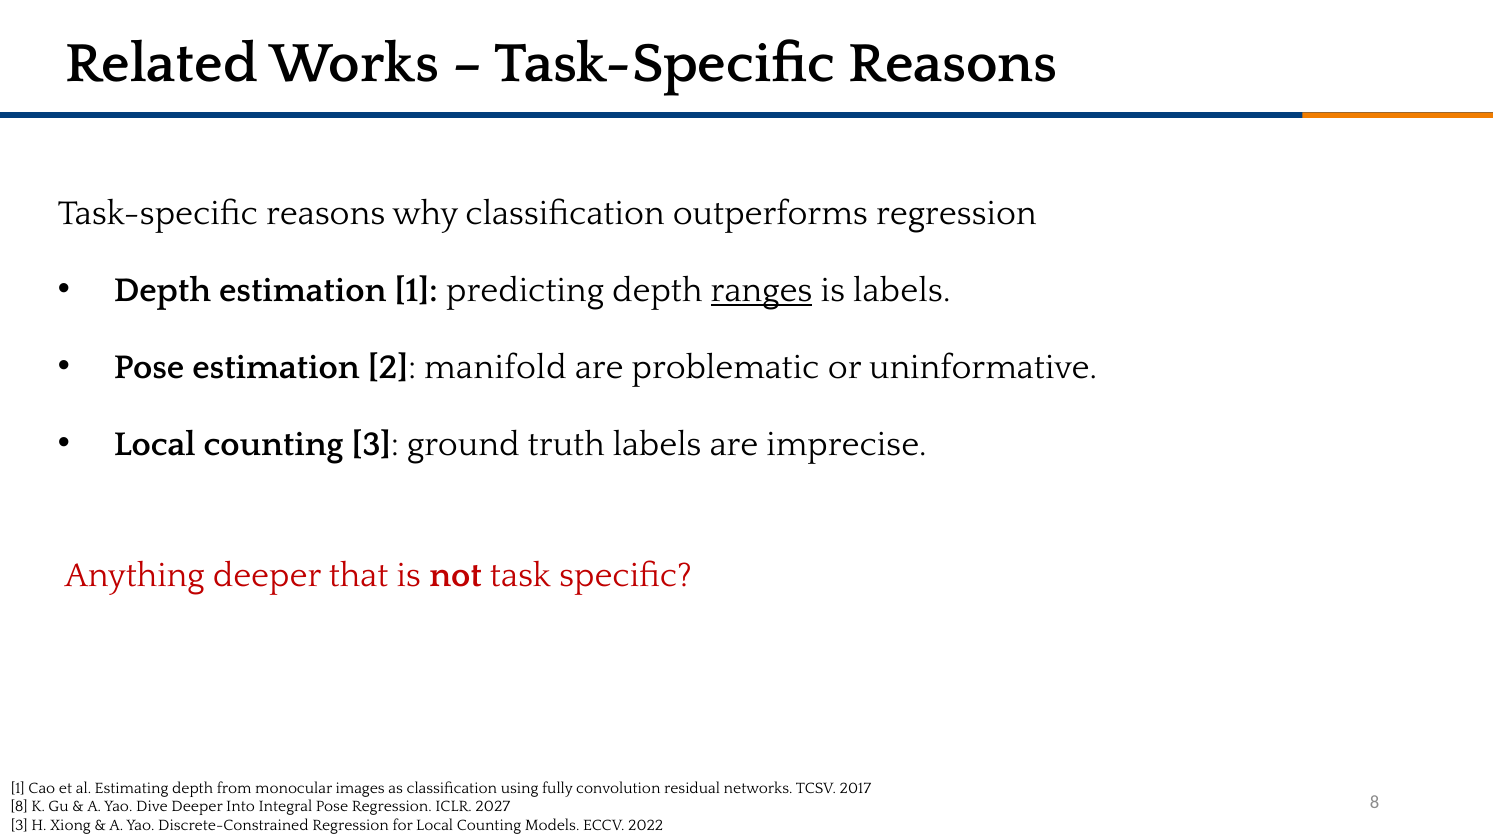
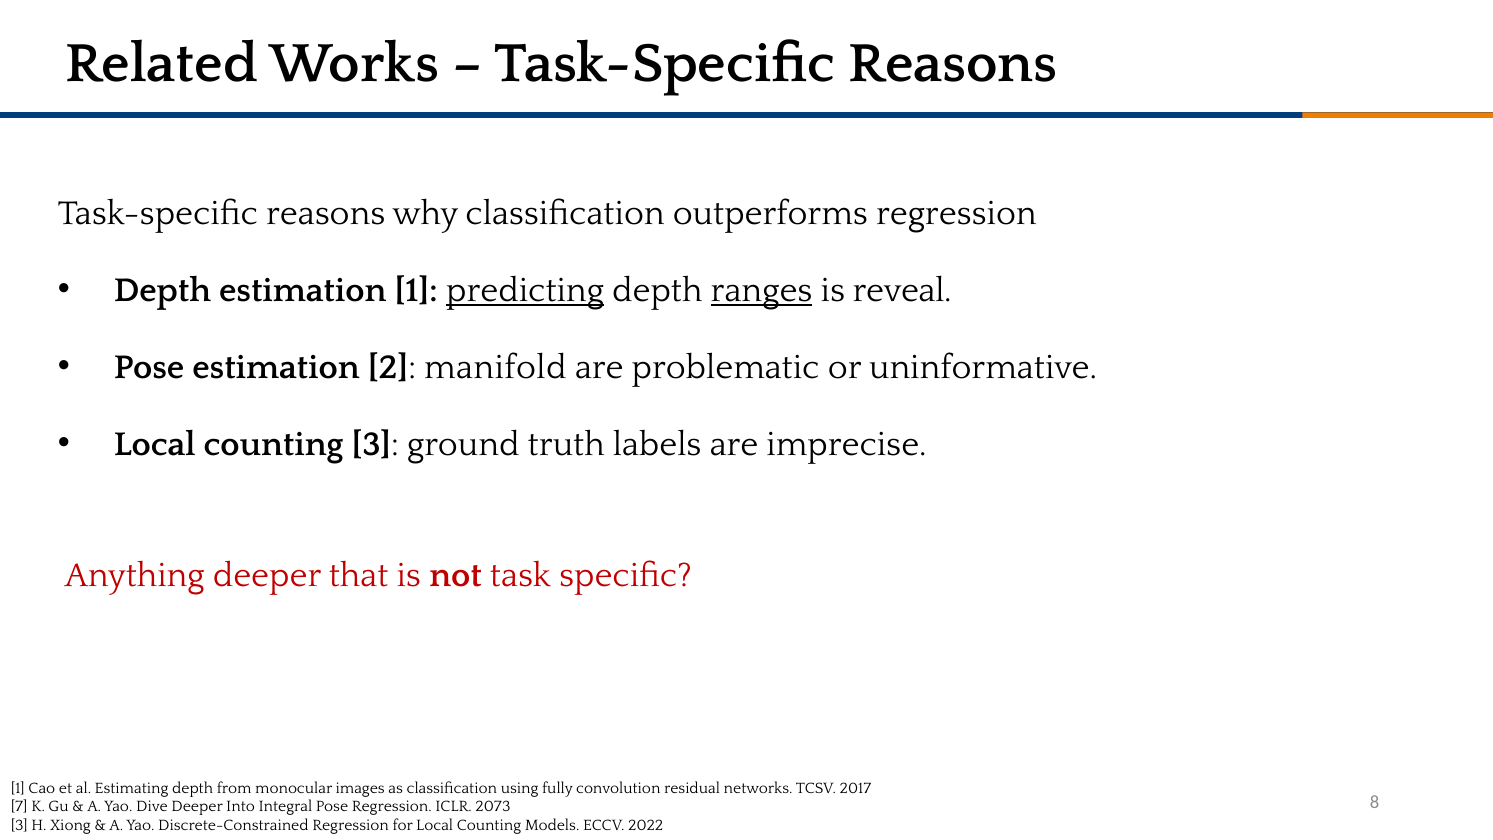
predicting underline: none -> present (525, 290)
is labels: labels -> reveal (902, 290)
8: 8 -> 7 (19, 807)
2027: 2027 -> 2073 (493, 807)
